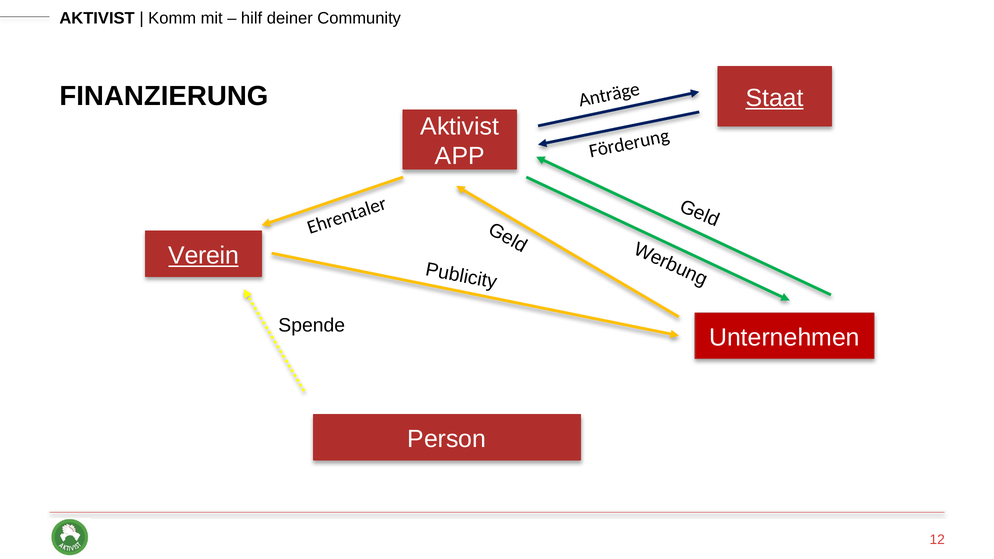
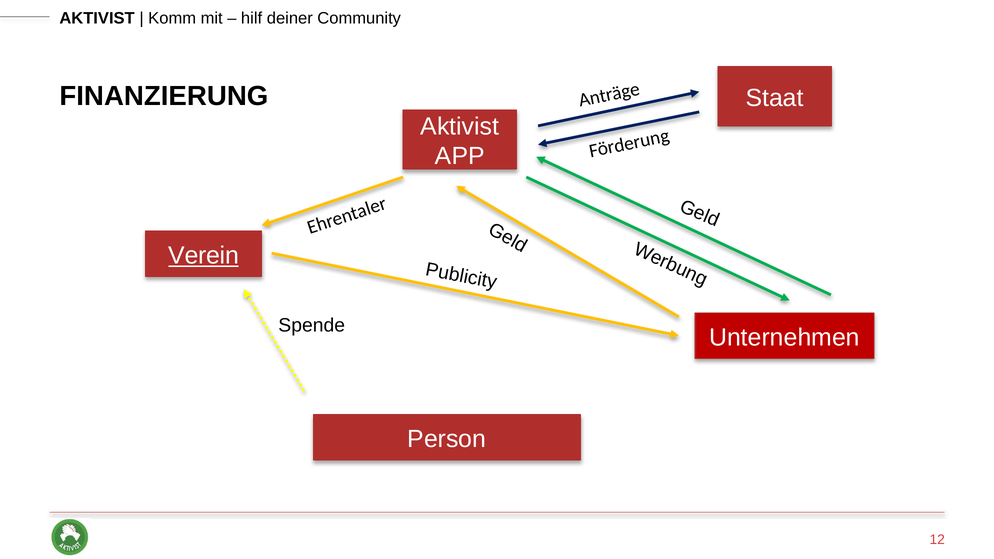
Staat underline: present -> none (775, 98)
